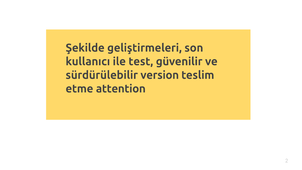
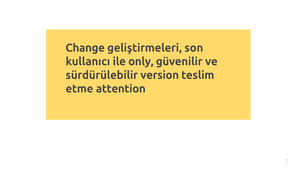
Şekilde: Şekilde -> Change (85, 48)
test: test -> only (141, 61)
